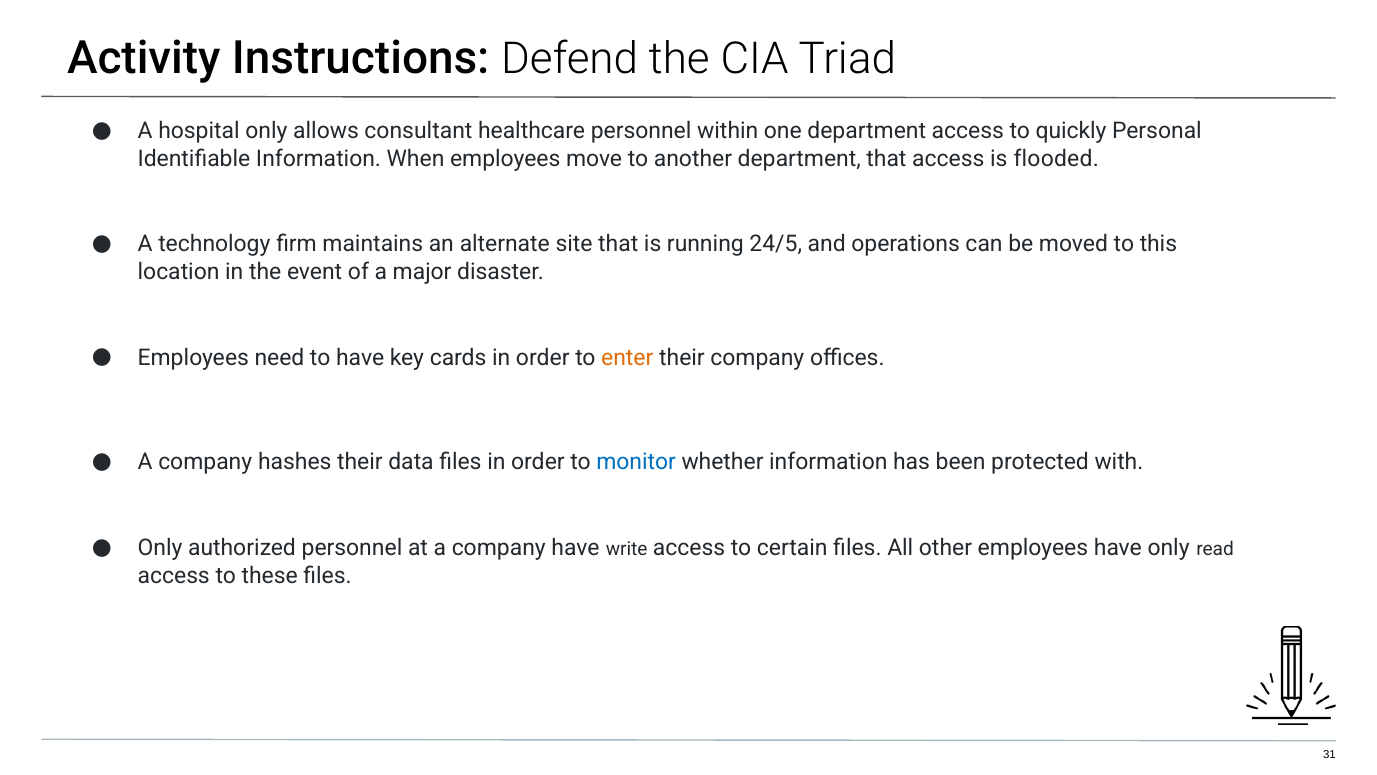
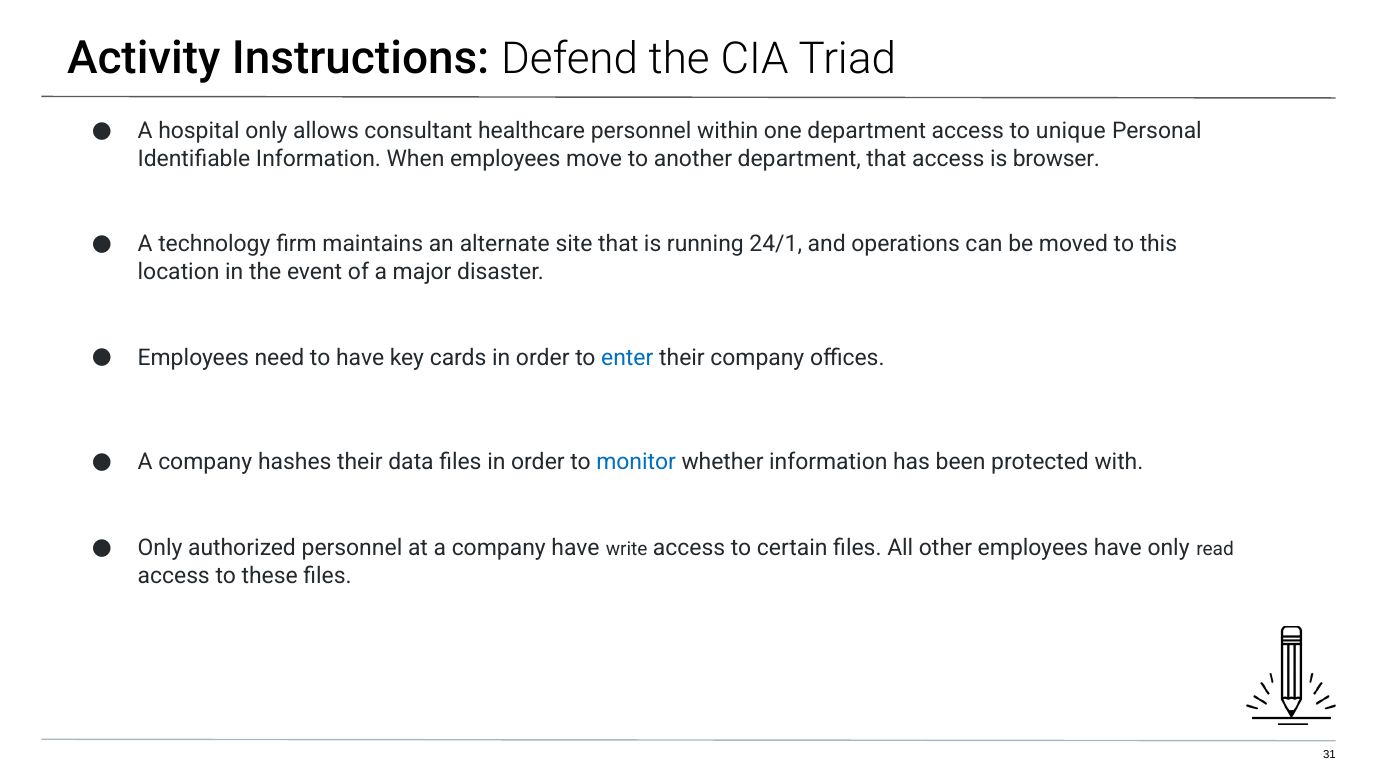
quickly: quickly -> unique (1071, 131)
flooded: flooded -> browser (1056, 158)
24/5: 24/5 -> 24/1 (776, 244)
enter colour: orange -> blue (627, 357)
